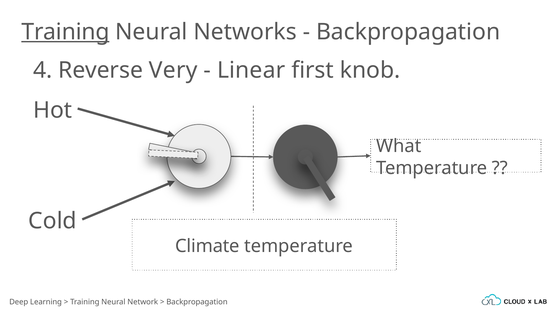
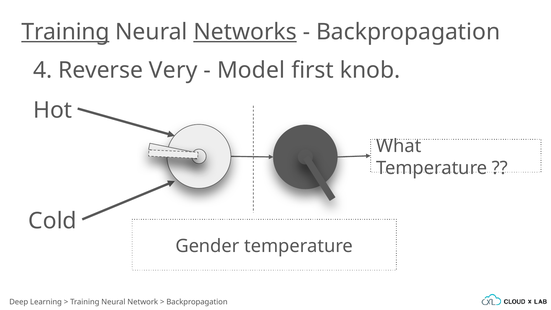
Networks underline: none -> present (245, 32)
Linear: Linear -> Model (251, 70)
Climate: Climate -> Gender (207, 246)
